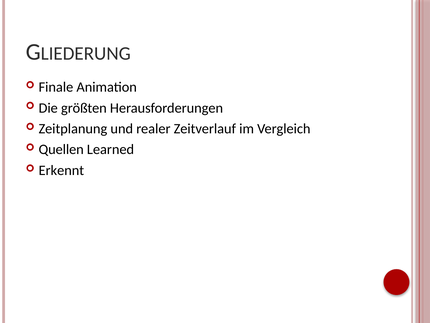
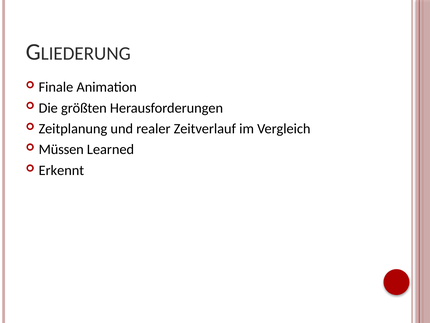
Quellen: Quellen -> Müssen (61, 149)
